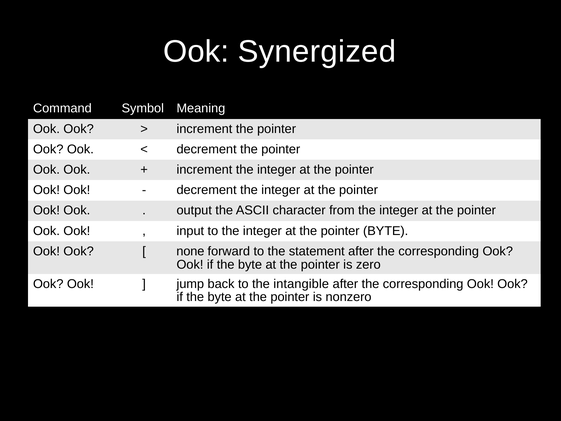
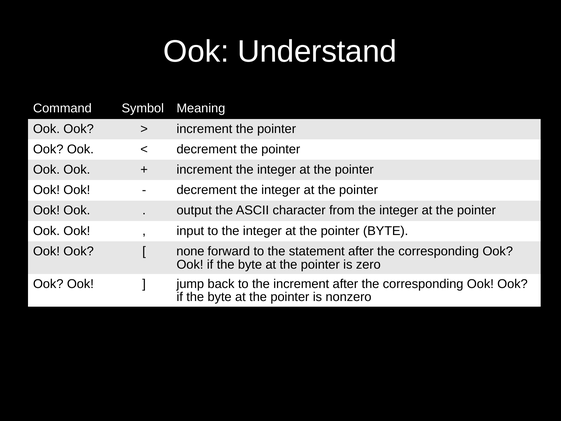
Synergized: Synergized -> Understand (317, 52)
the intangible: intangible -> increment (301, 284)
